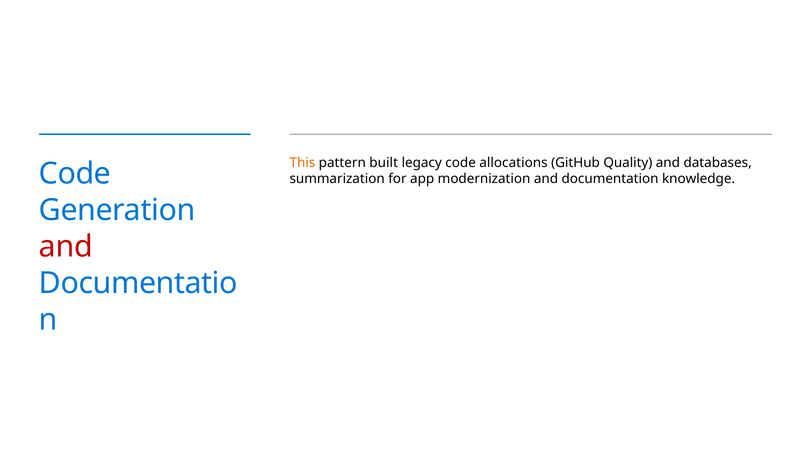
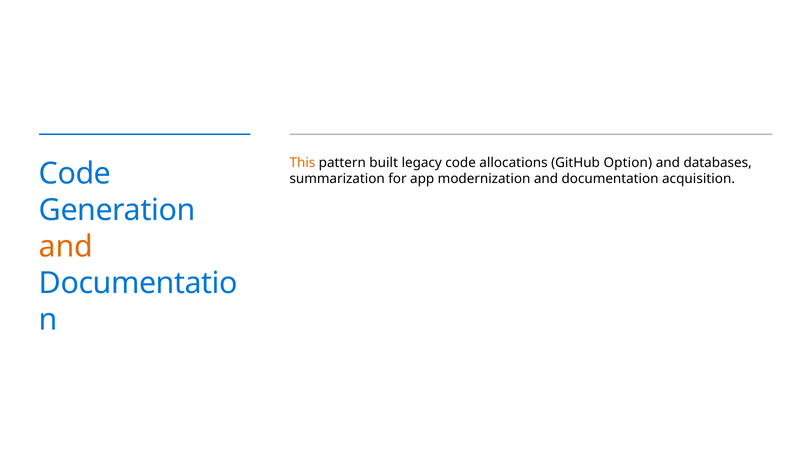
Quality: Quality -> Option (628, 163)
knowledge: knowledge -> acquisition (699, 179)
and colour: red -> orange (66, 247)
